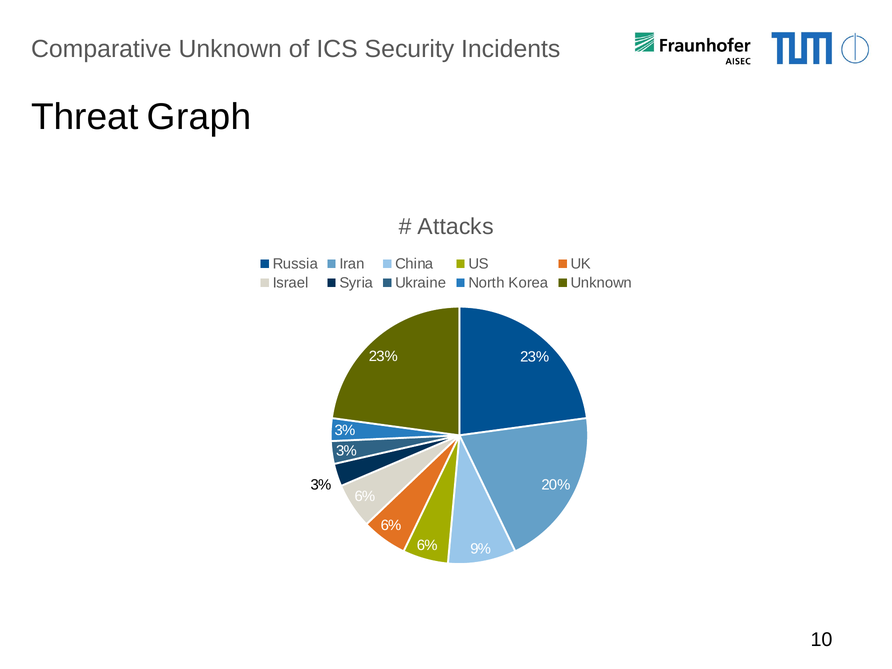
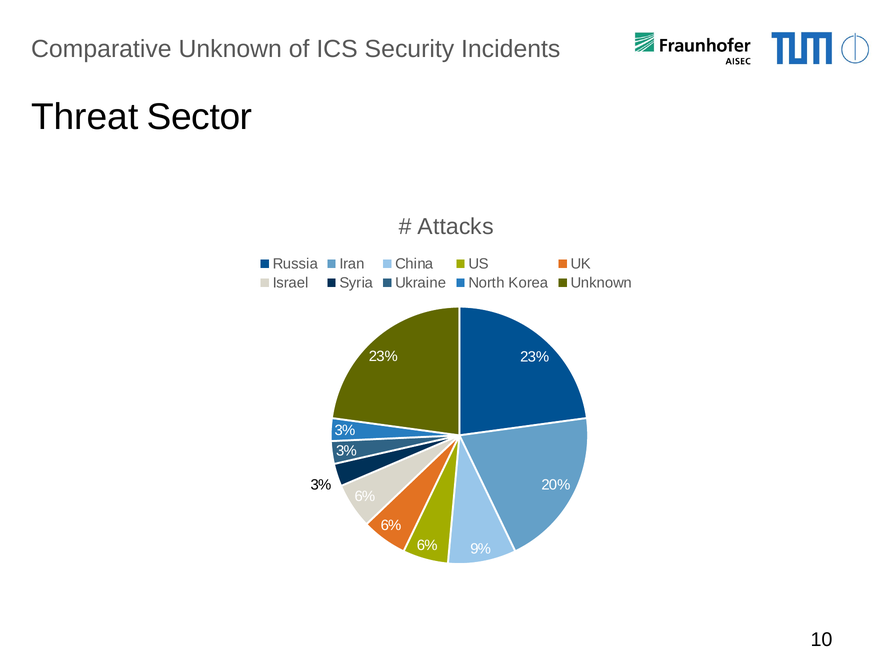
Graph: Graph -> Sector (200, 117)
